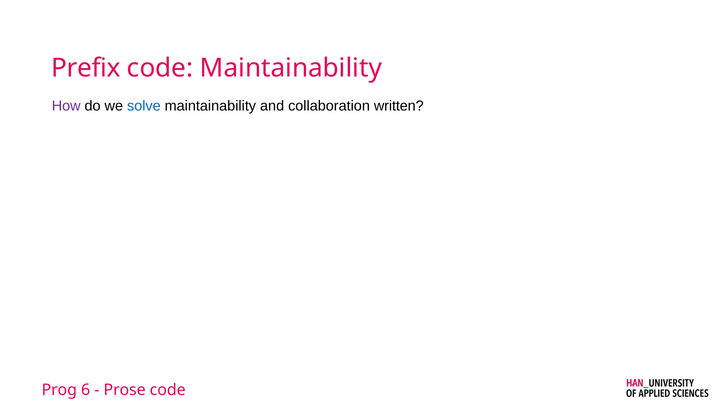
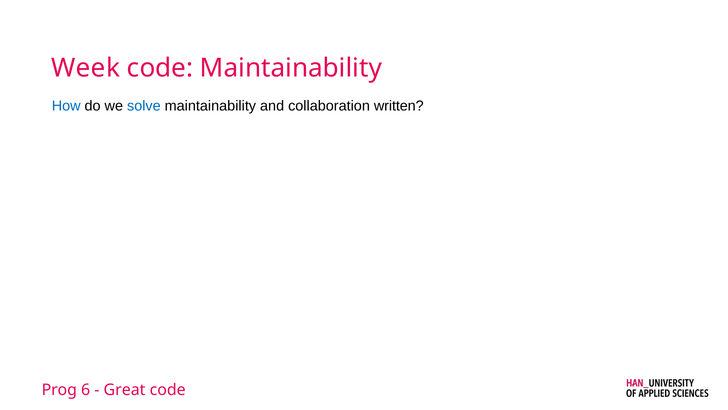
Prefix: Prefix -> Week (86, 68)
How colour: purple -> blue (66, 106)
Prose: Prose -> Great (125, 389)
